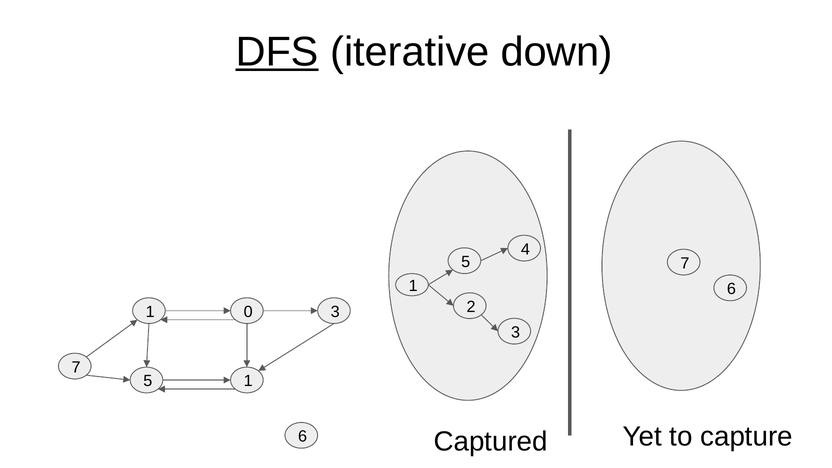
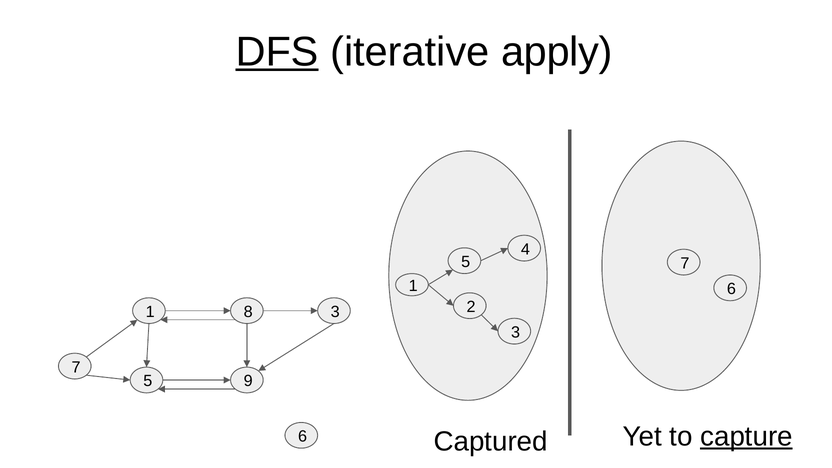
down: down -> apply (557, 52)
0: 0 -> 8 (248, 312)
5 1: 1 -> 9 (248, 381)
capture underline: none -> present (746, 437)
